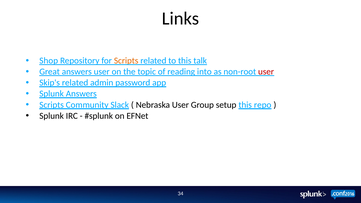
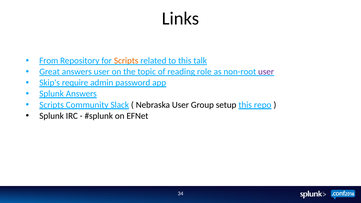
Shop: Shop -> From (49, 61)
into: into -> role (204, 72)
user colour: red -> purple (266, 72)
Skip's related: related -> require (75, 83)
